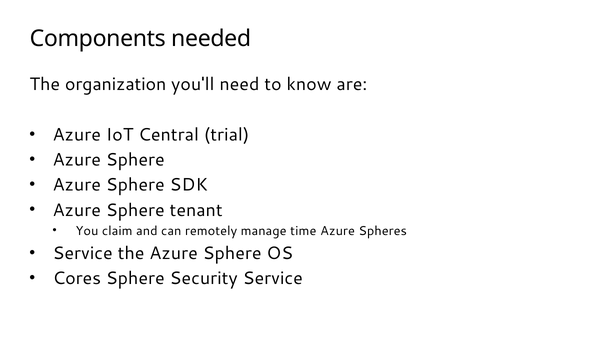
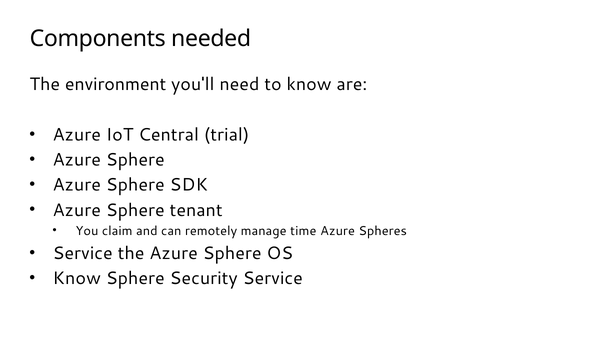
organization: organization -> environment (116, 84)
Cores: Cores -> Know (77, 278)
